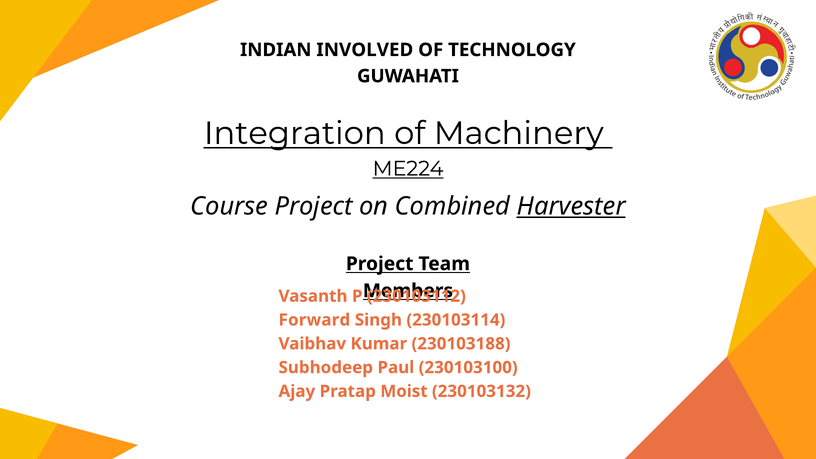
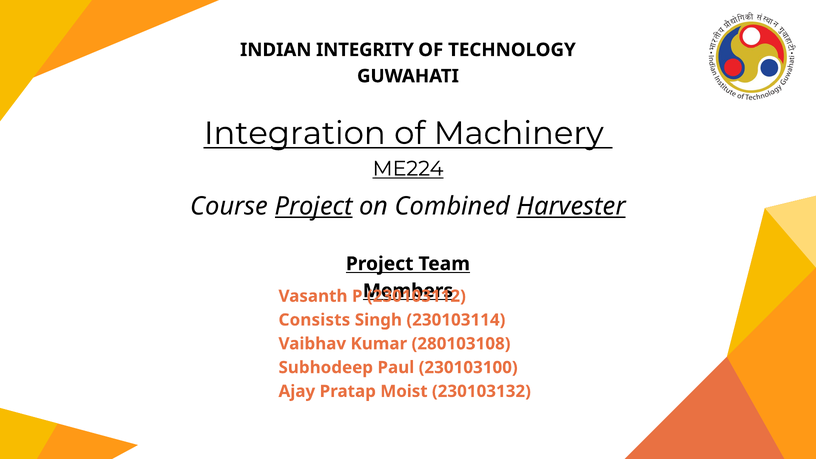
INVOLVED: INVOLVED -> INTEGRITY (365, 50)
Project underline: none -> present (314, 206)
Forward: Forward -> Consists (314, 320)
230103188: 230103188 -> 280103108 (461, 344)
